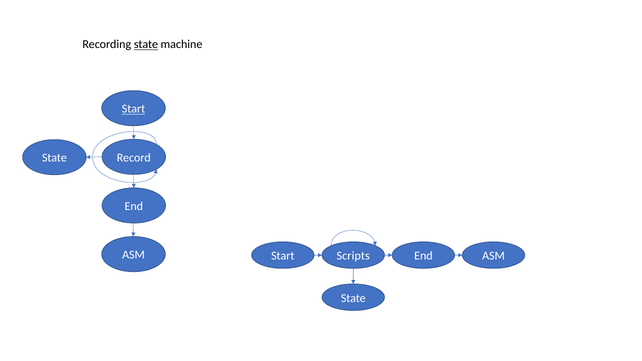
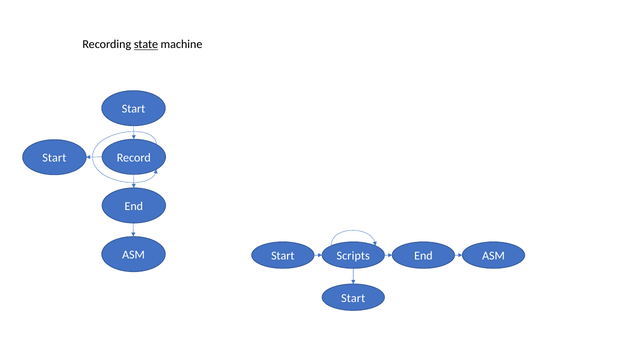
Start underline: present -> none (134, 109)
State: State -> Start (54, 158)
State: State -> Start (353, 298)
